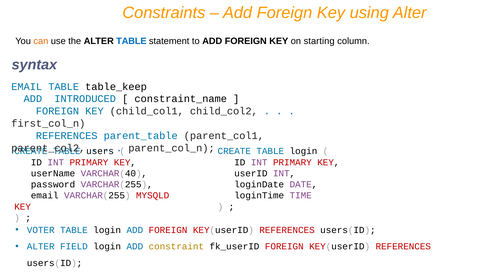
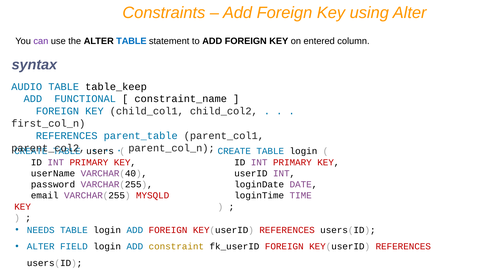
can colour: orange -> purple (41, 41)
starting: starting -> entered (319, 41)
EMAIL: EMAIL -> AUDIO (27, 87)
INTRODUCED: INTRODUCED -> FUNCTIONAL (85, 99)
VOTER: VOTER -> NEEDS (41, 230)
